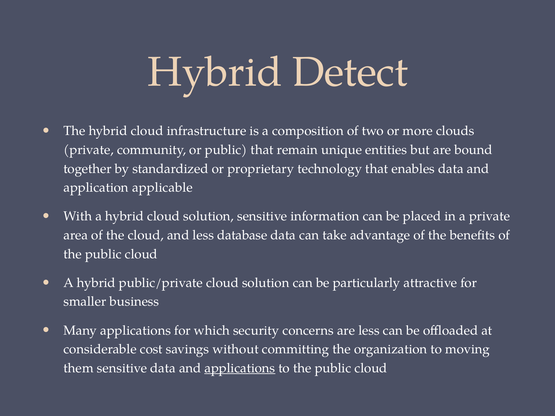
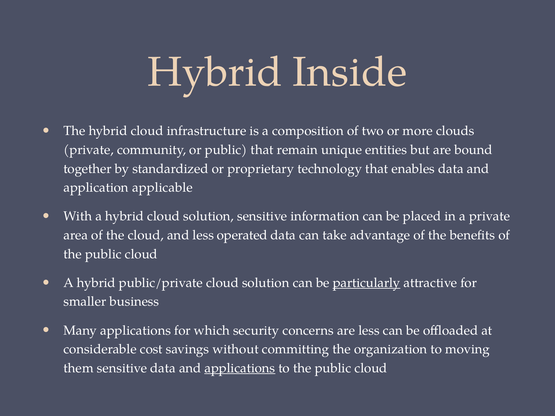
Detect: Detect -> Inside (350, 72)
database: database -> operated (242, 235)
particularly underline: none -> present (367, 283)
